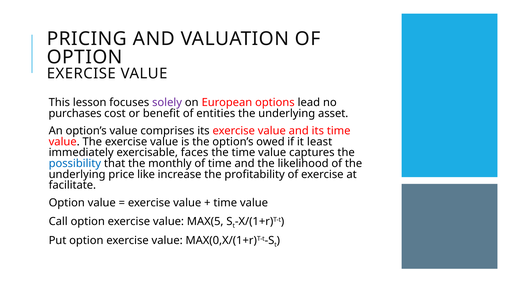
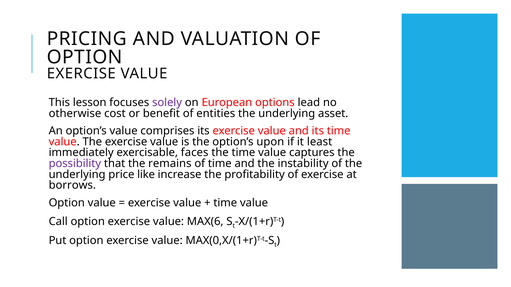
purchases: purchases -> otherwise (75, 114)
owed: owed -> upon (270, 142)
possibility colour: blue -> purple (75, 164)
monthly: monthly -> remains (170, 164)
likelihood: likelihood -> instability (303, 164)
facilitate: facilitate -> borrows (72, 185)
MAX(5: MAX(5 -> MAX(6 (205, 222)
